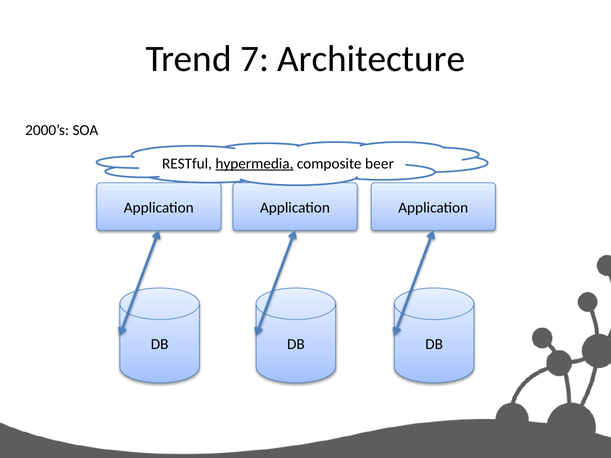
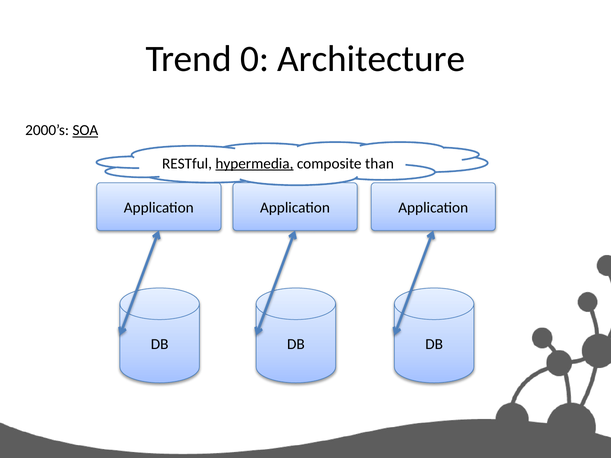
7: 7 -> 0 (255, 59)
SOA underline: none -> present (85, 130)
beer: beer -> than (380, 164)
